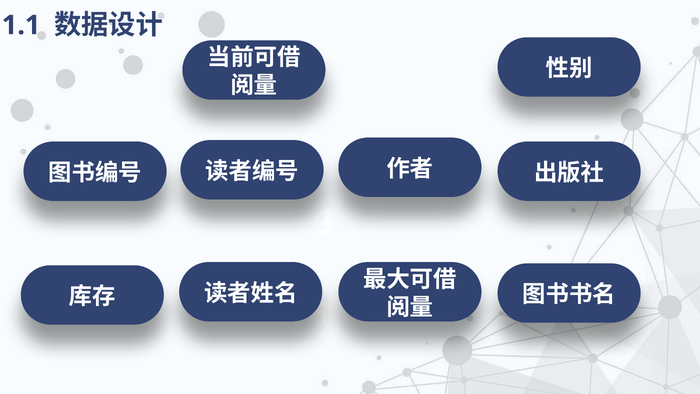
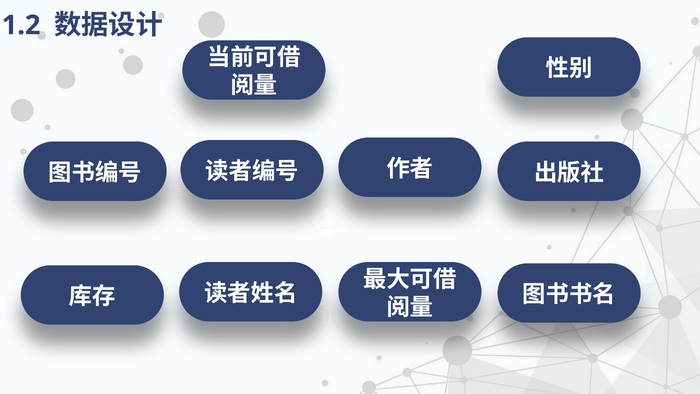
1.1: 1.1 -> 1.2 (21, 25)
